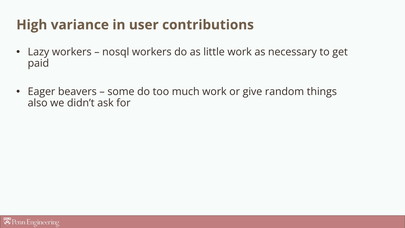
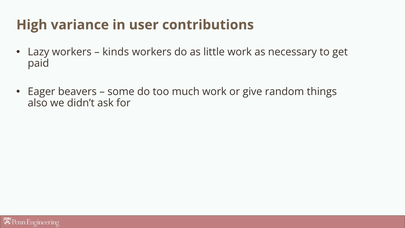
nosql: nosql -> kinds (116, 52)
